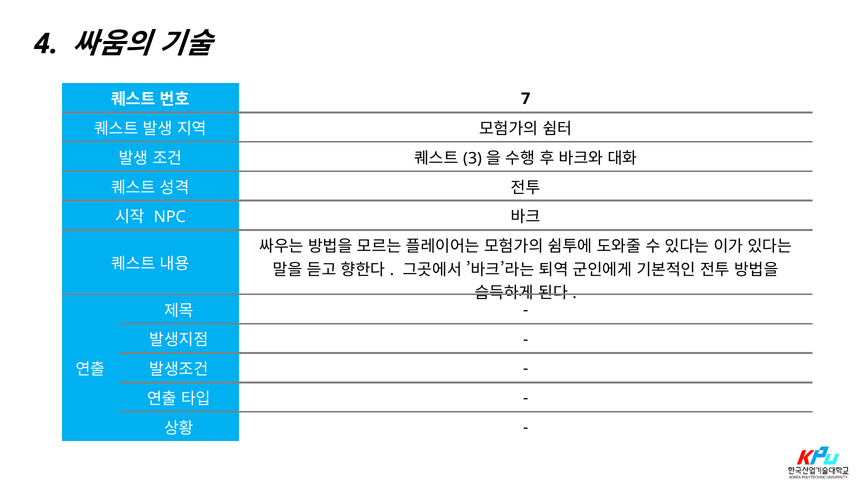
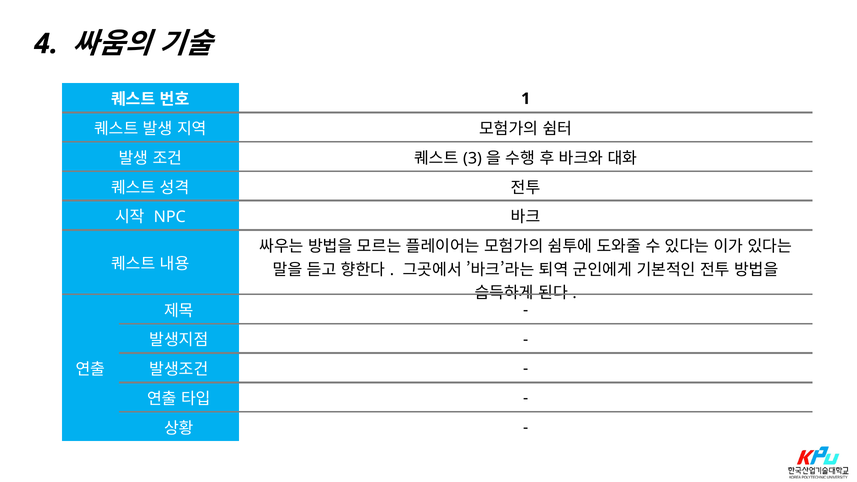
7: 7 -> 1 (526, 99)
